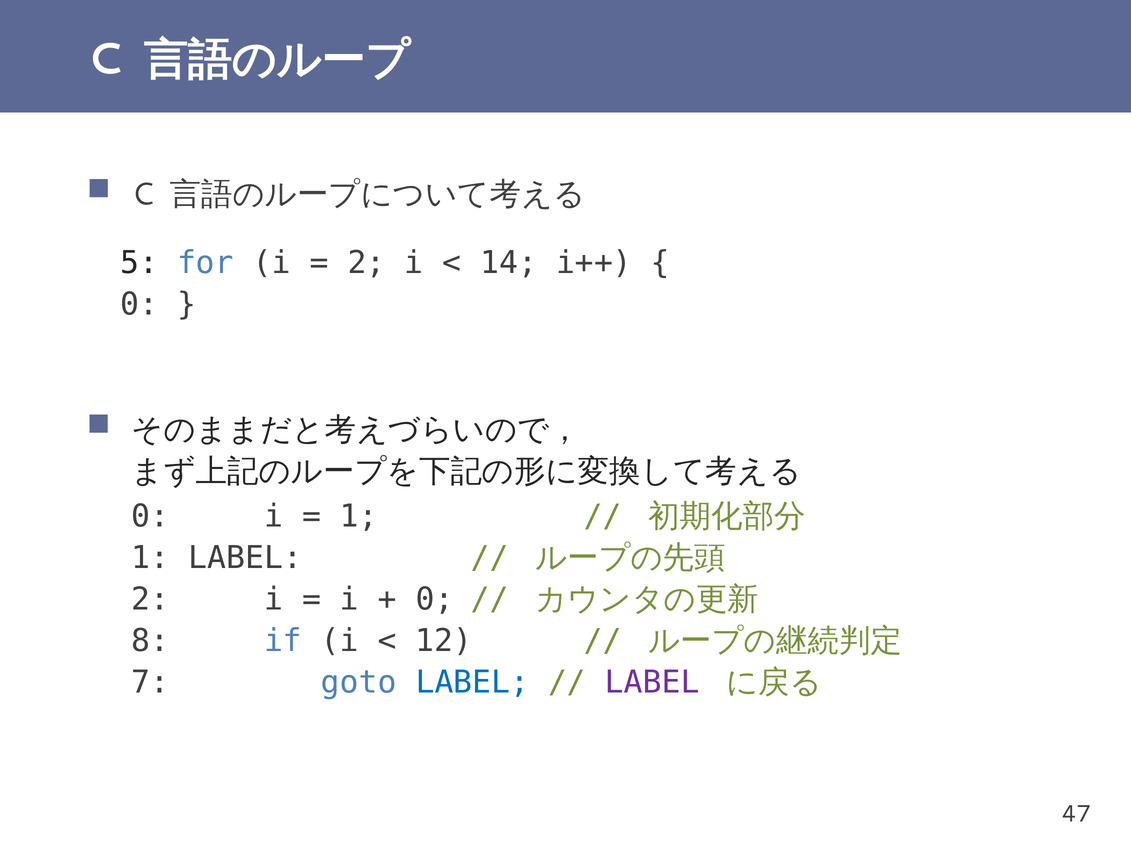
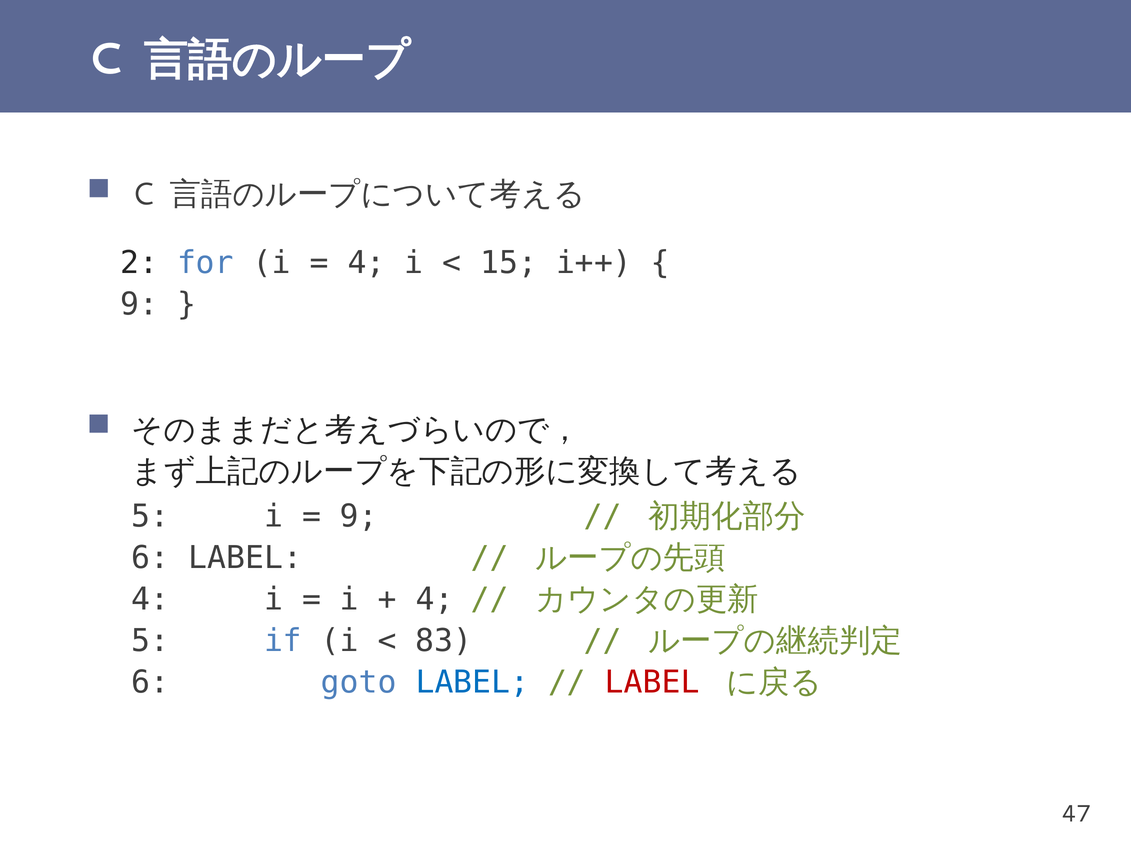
5: 5 -> 2 (139, 263)
2: 2 -> 4 (366, 263)
14: 14 -> 15 (509, 263)
0: 0 -> 9 (139, 304)
0: 0 -> 5 (150, 516)
1: 1 -> 9 (359, 516)
1: 1 -> 6 (150, 558)
2: 2 -> 4 (150, 599)
0: 0 -> 4 (435, 599)
8: 8 -> 5 (150, 640)
12: 12 -> 83 (444, 640)
7: 7 -> 6 (150, 682)
LABEL colour: purple -> red (652, 682)
